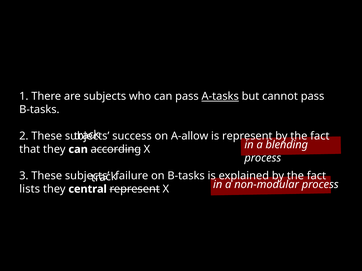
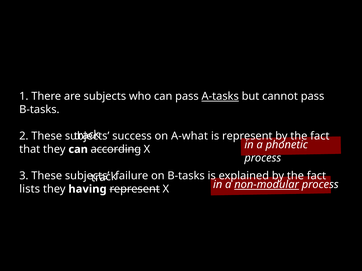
A-allow: A-allow -> A-what (190, 136)
blending: blending -> phonetic (287, 145)
non-modular underline: none -> present (267, 185)
central: central -> having (87, 189)
